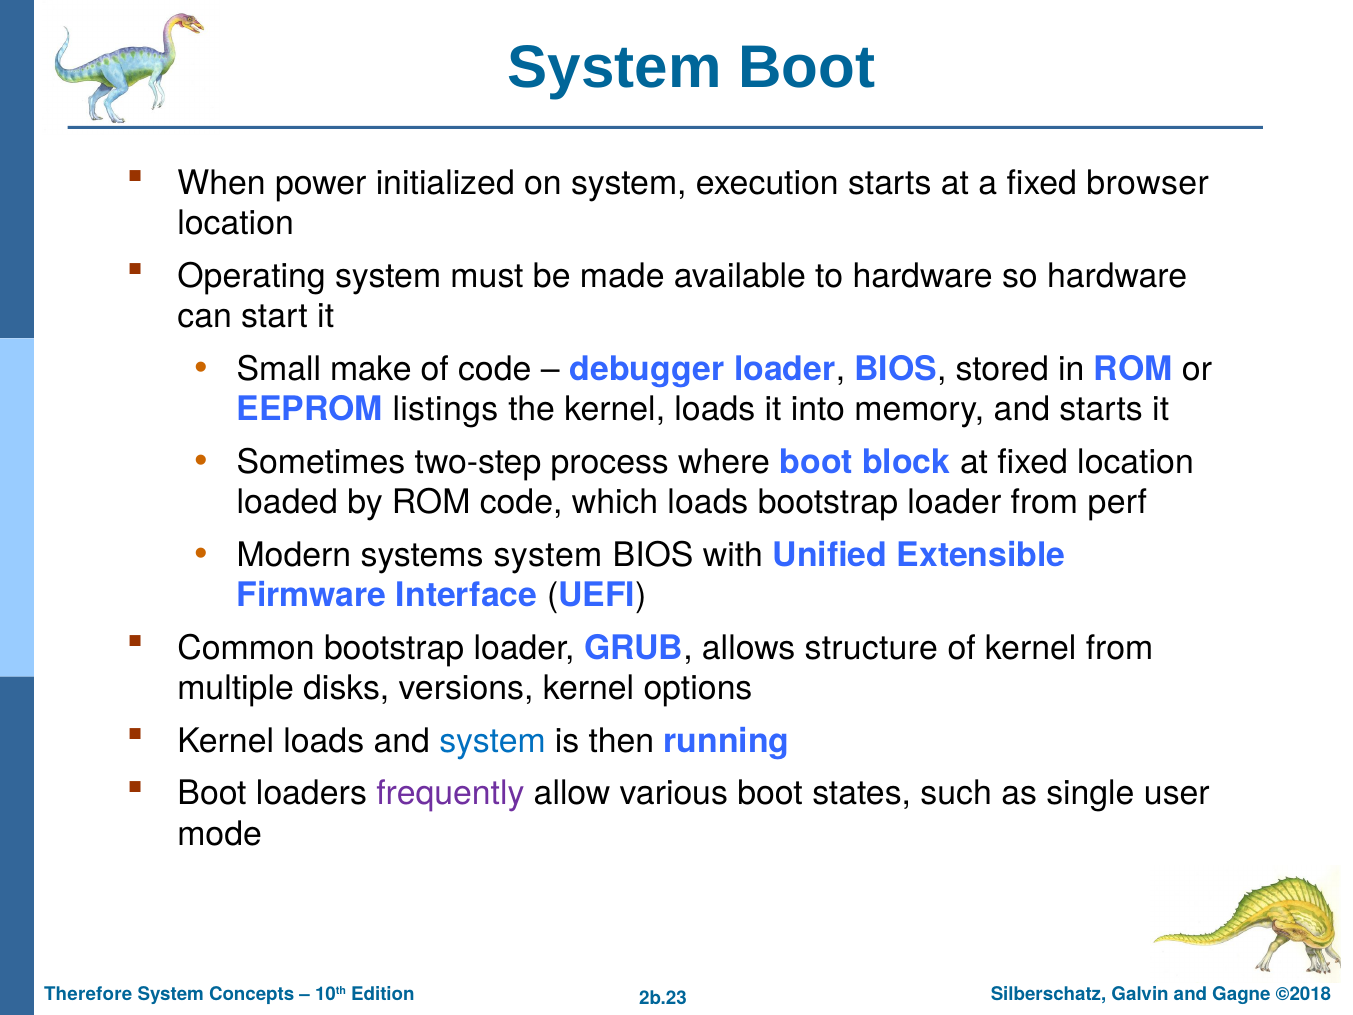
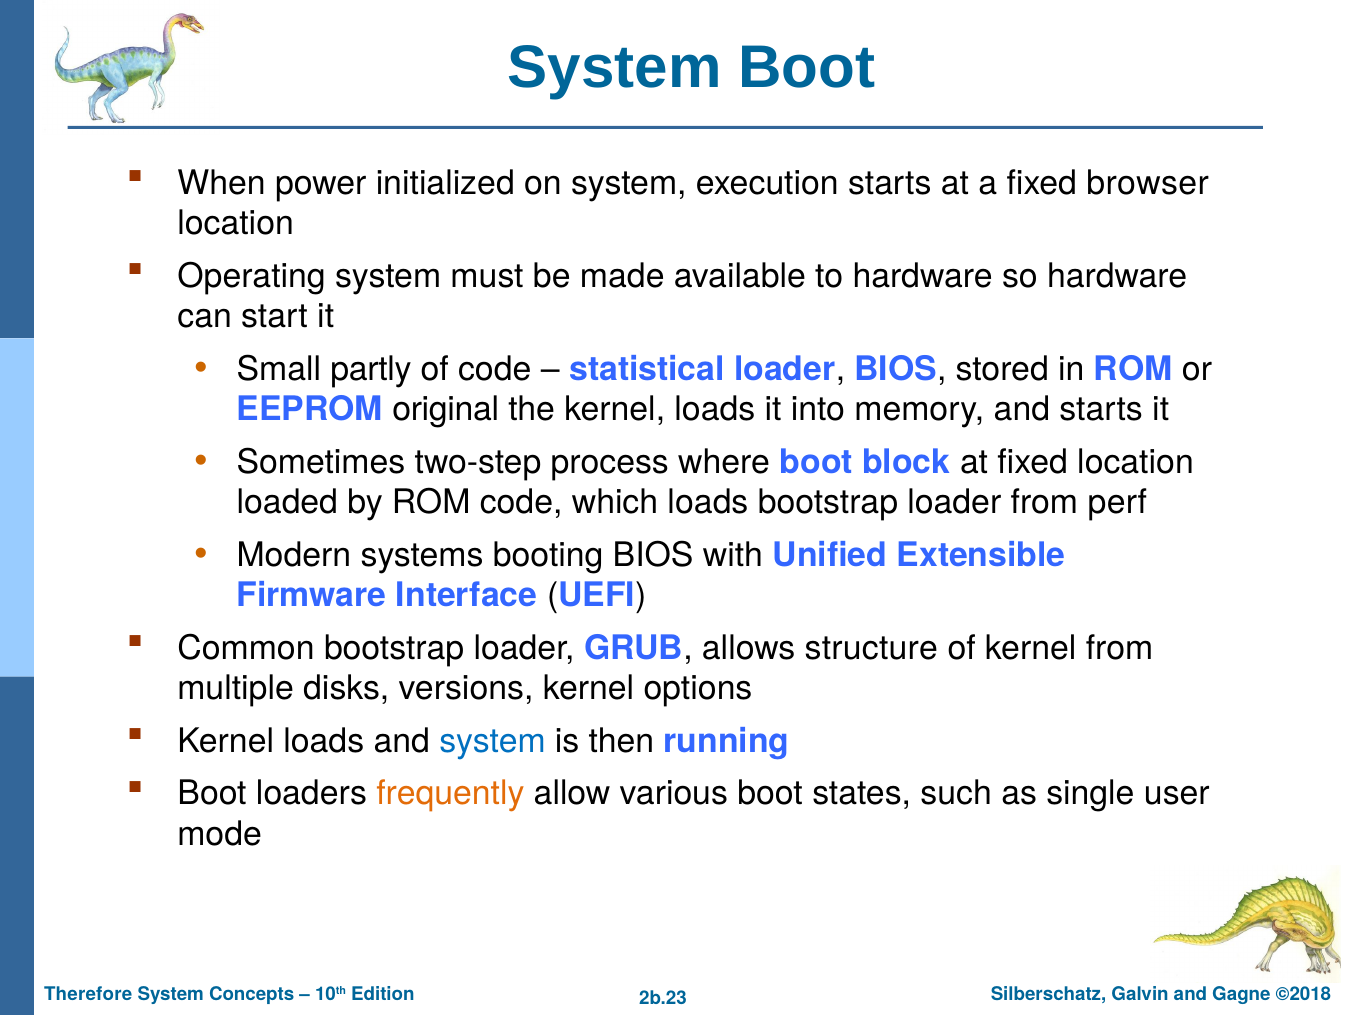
make: make -> partly (371, 369)
debugger: debugger -> statistical (647, 369)
listings: listings -> original (446, 410)
systems system: system -> booting (548, 555)
frequently colour: purple -> orange (450, 793)
